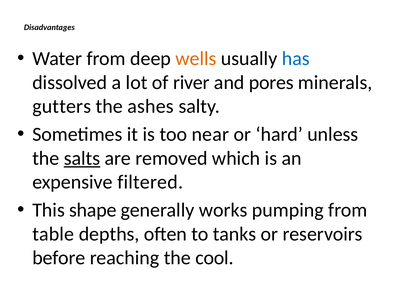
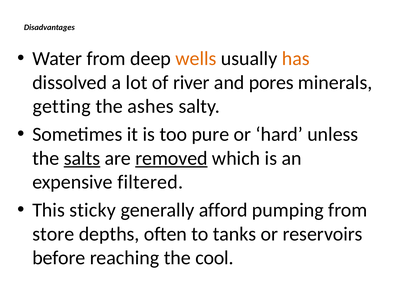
has colour: blue -> orange (296, 59)
gutters: gutters -> getting (62, 106)
near: near -> pure (210, 134)
removed underline: none -> present (171, 158)
shape: shape -> sticky (93, 210)
works: works -> afford (223, 210)
table: table -> store (53, 234)
